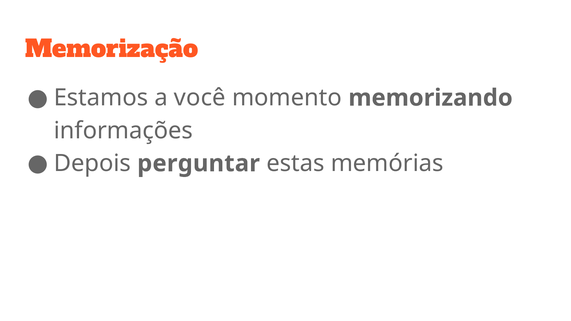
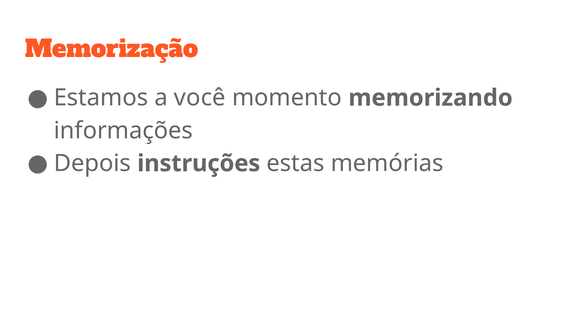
perguntar: perguntar -> instruções (199, 164)
